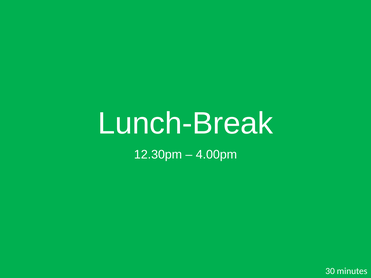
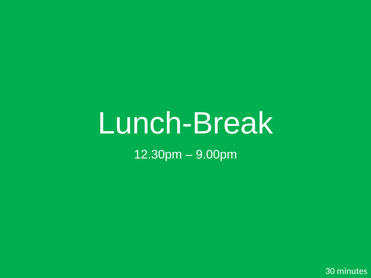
4.00pm: 4.00pm -> 9.00pm (216, 155)
